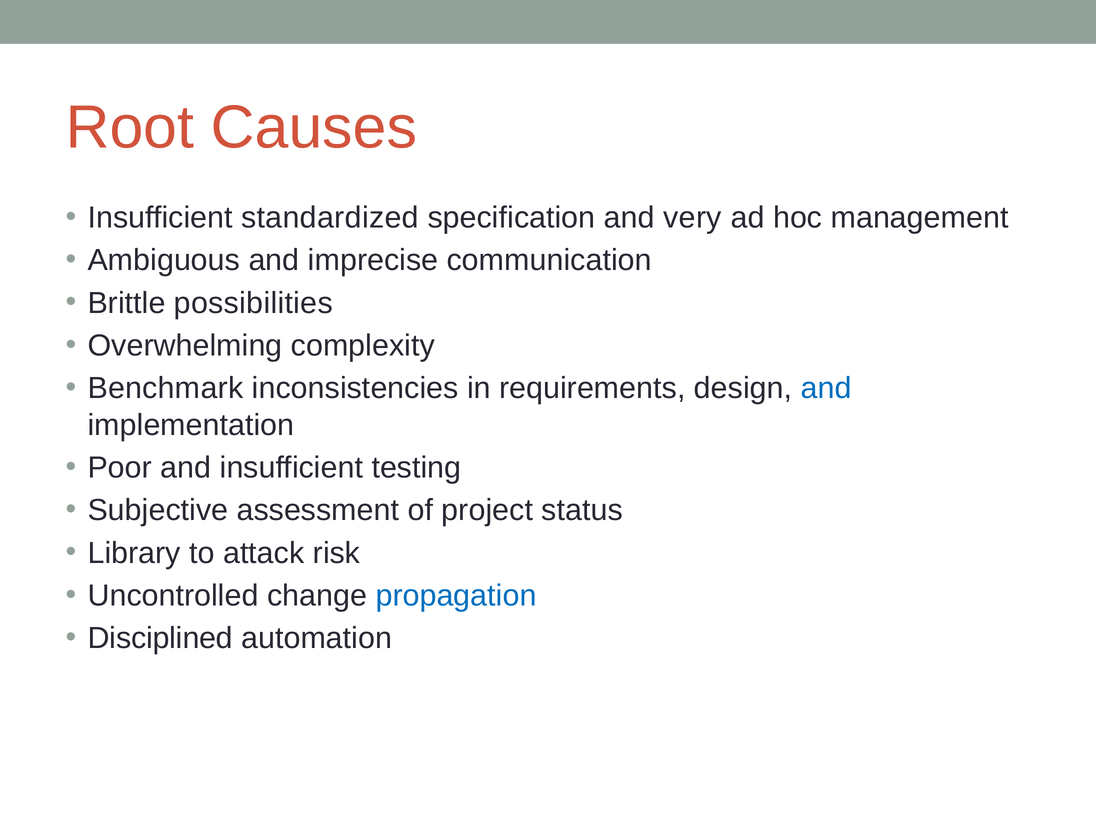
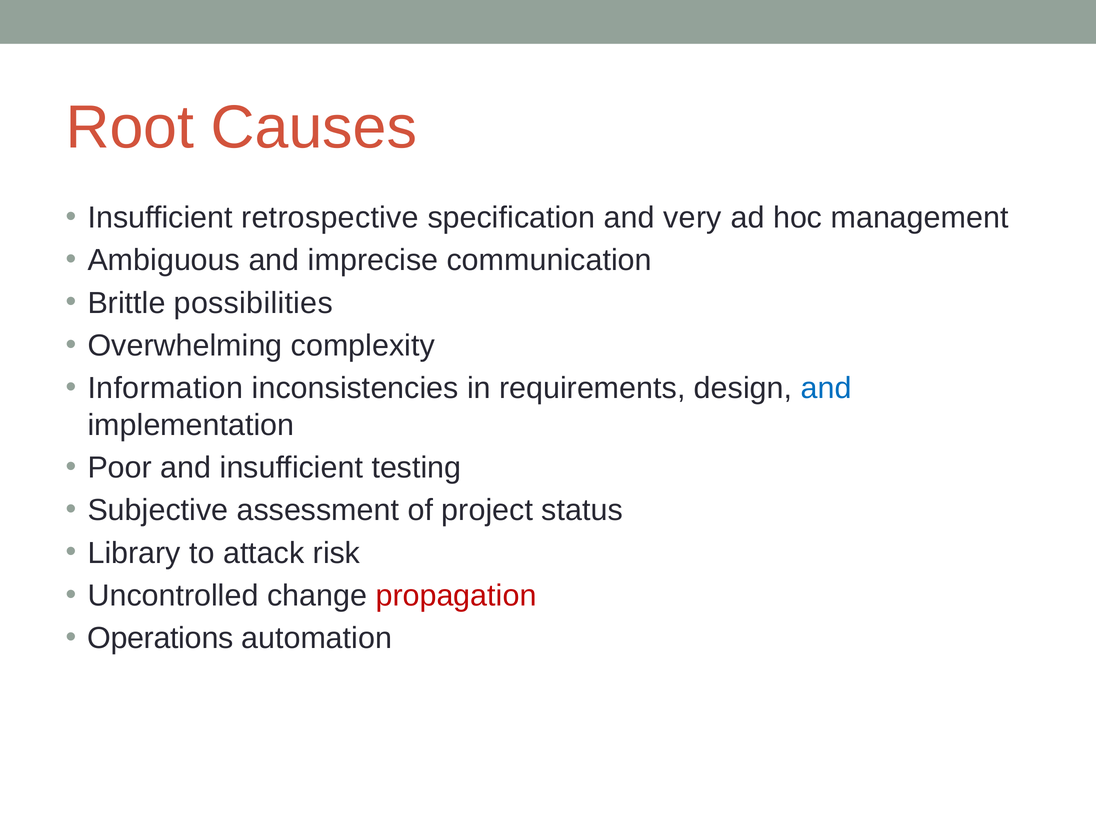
standardized: standardized -> retrospective (330, 218)
Benchmark: Benchmark -> Information (165, 388)
propagation colour: blue -> red (456, 596)
Disciplined: Disciplined -> Operations (160, 638)
